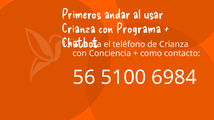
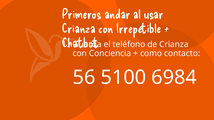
Programa: Programa -> Irrepetible (139, 29)
